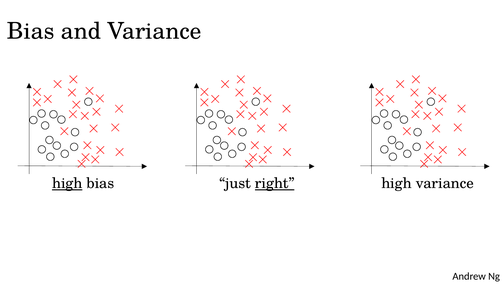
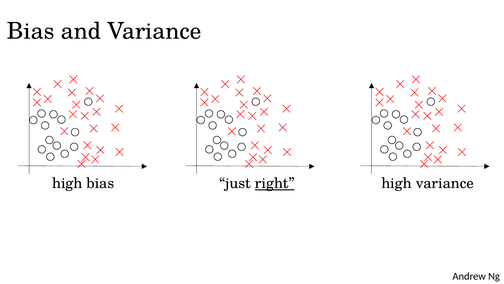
high underline: present -> none (67, 183)
